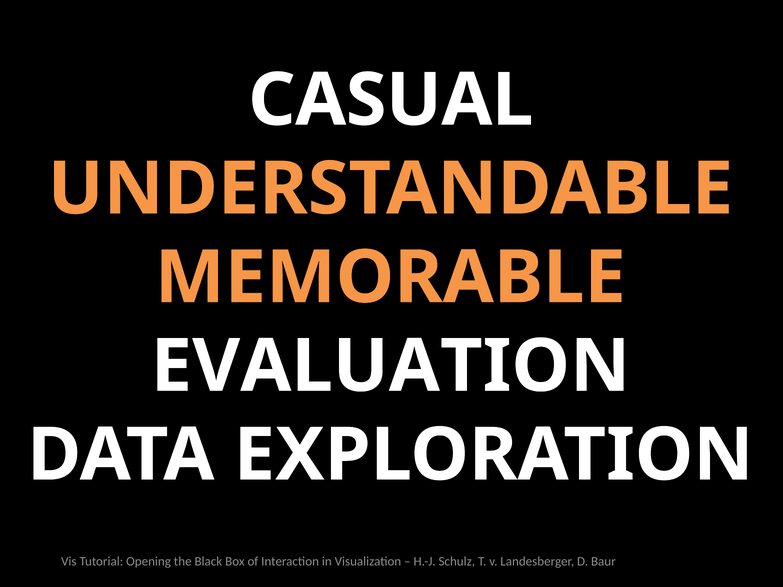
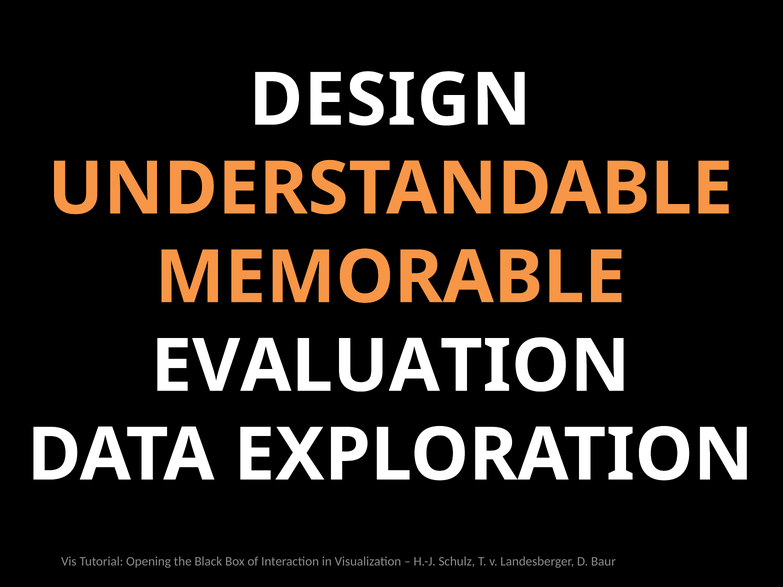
CASUAL: CASUAL -> DESIGN (390, 100)
